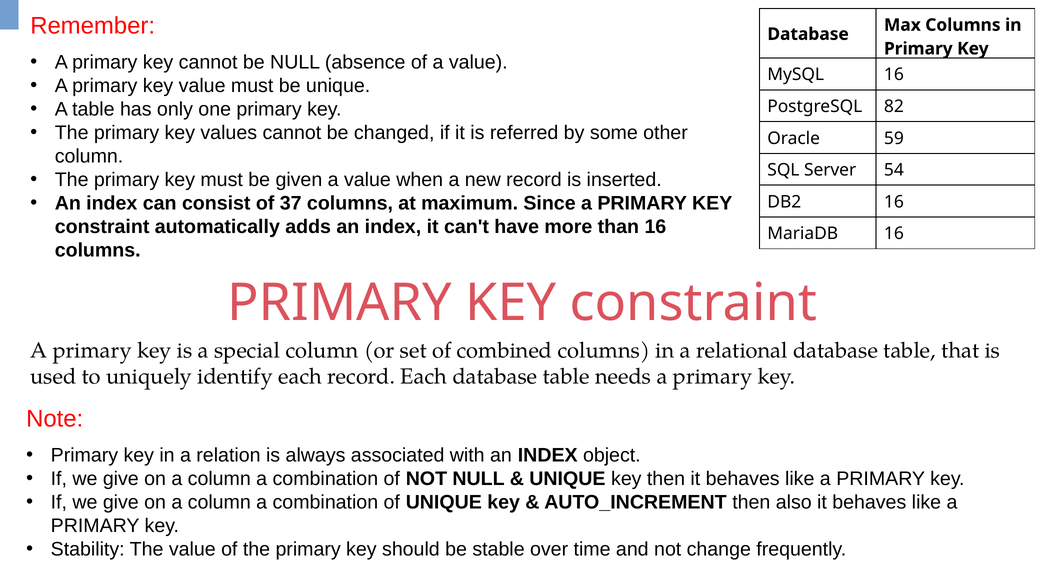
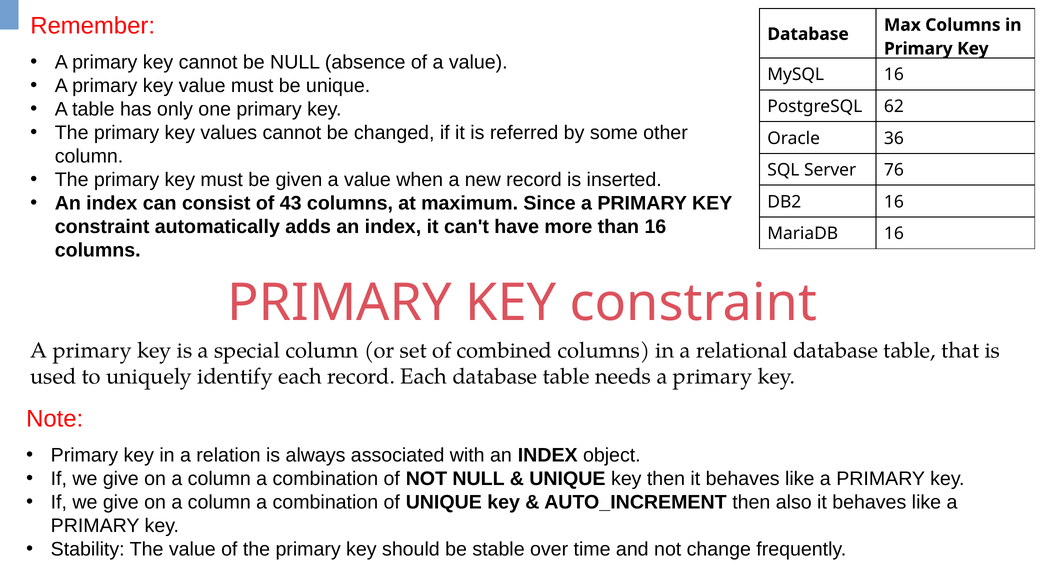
82: 82 -> 62 (894, 106)
59: 59 -> 36 (894, 138)
54: 54 -> 76 (894, 170)
37: 37 -> 43 (291, 203)
